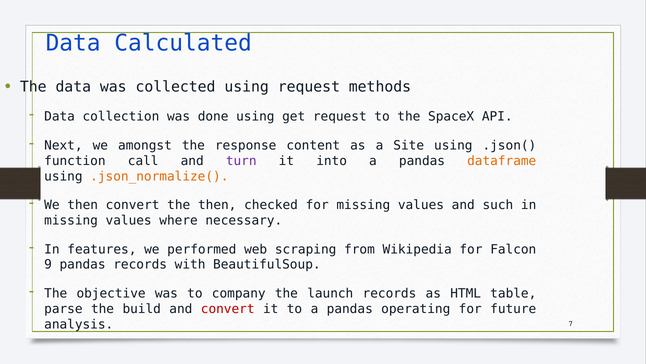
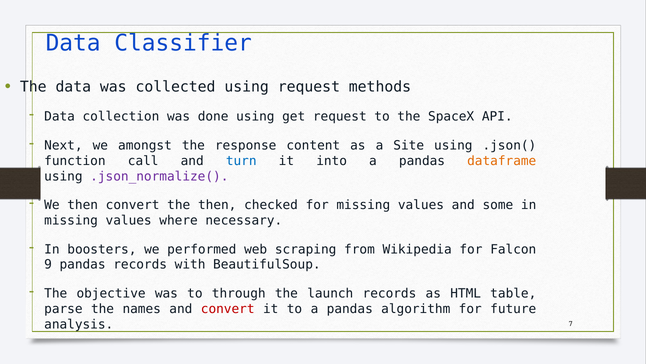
Calculated: Calculated -> Classifier (183, 43)
turn colour: purple -> blue (241, 161)
.json_normalize( colour: orange -> purple (159, 176)
such: such -> some (498, 205)
features: features -> boosters (102, 249)
company: company -> through (239, 293)
build: build -> names (142, 308)
operating: operating -> algorithm (416, 308)
